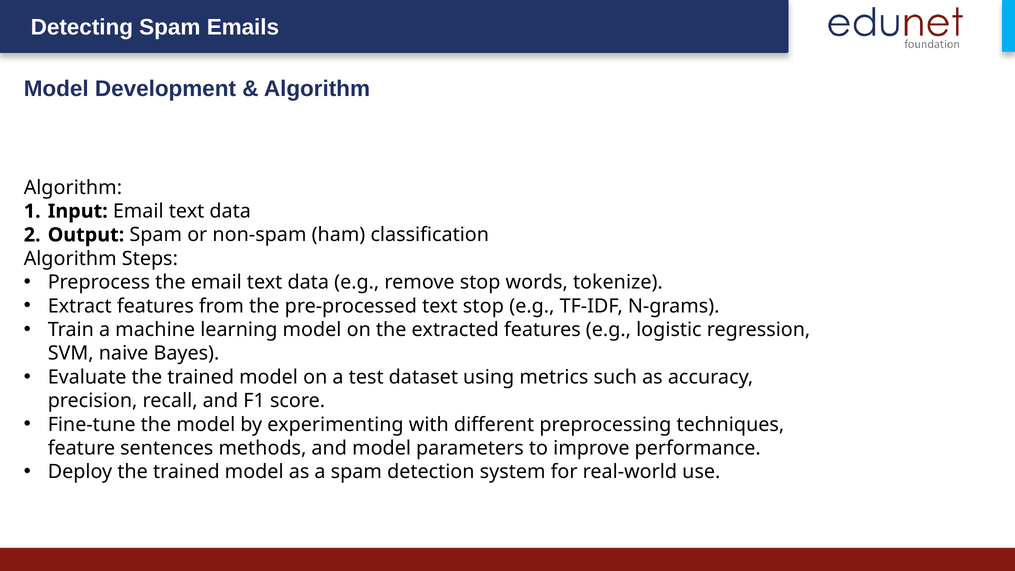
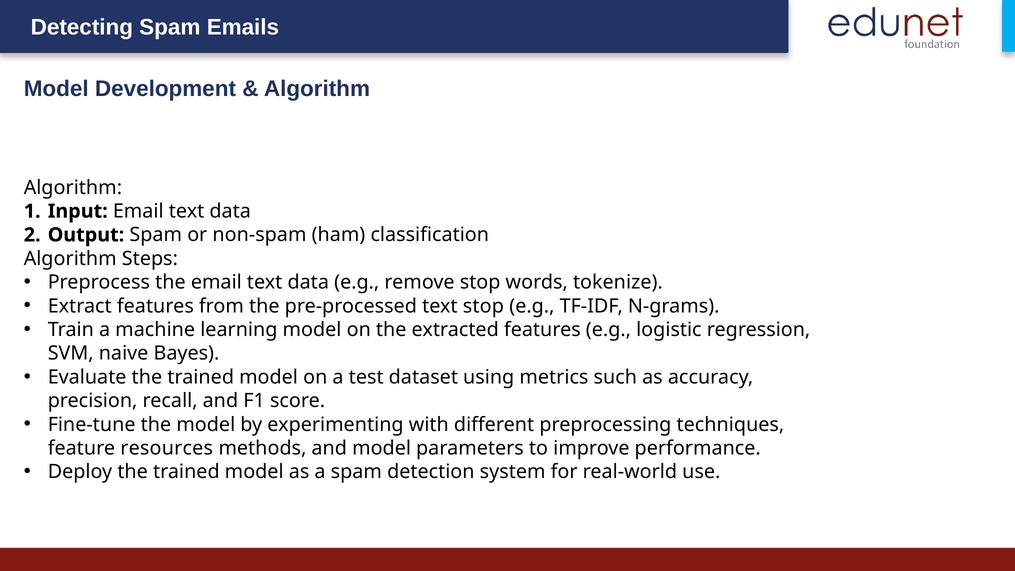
sentences: sentences -> resources (167, 448)
